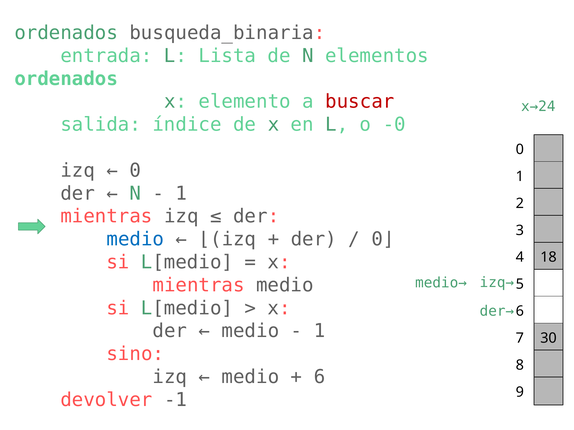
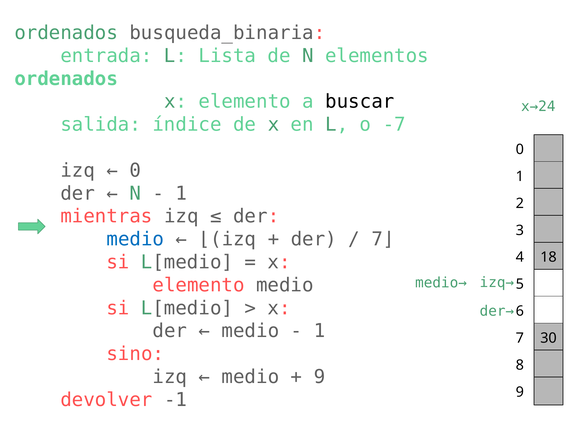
buscar colour: red -> black (360, 102)
-0: -0 -> -7 (394, 125)
0⌋: 0⌋ -> 7⌋ (383, 240)
mientras: mientras -> elemento (199, 285)
6: 6 -> 9 (319, 377)
